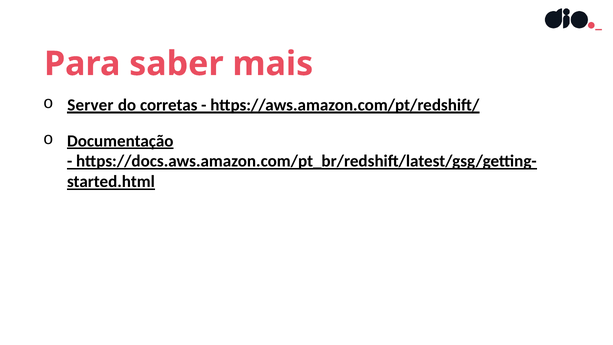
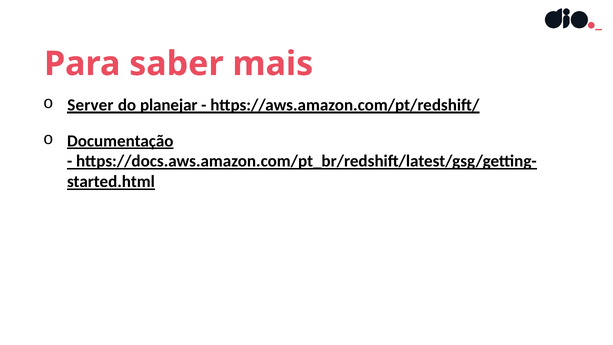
corretas: corretas -> planejar (169, 105)
